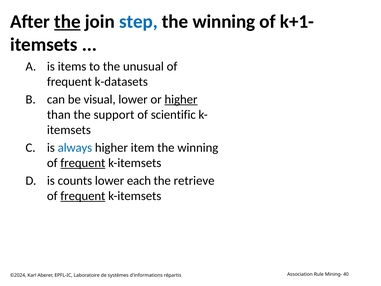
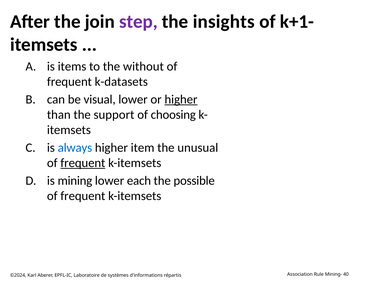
the underline: present -> none (67, 22)
step colour: blue -> purple (138, 22)
winning: winning -> insights (224, 22)
unusual: unusual -> without (143, 66)
scientific: scientific -> choosing (173, 115)
winning: winning -> unusual (198, 148)
counts: counts -> mining (75, 181)
retrieve: retrieve -> possible (194, 181)
frequent underline: present -> none (83, 196)
